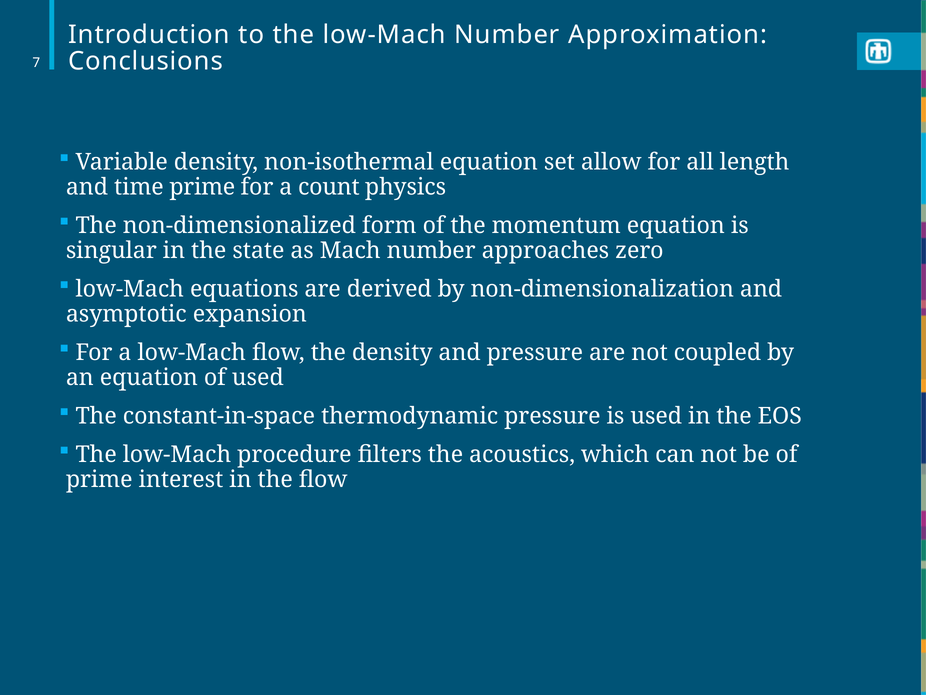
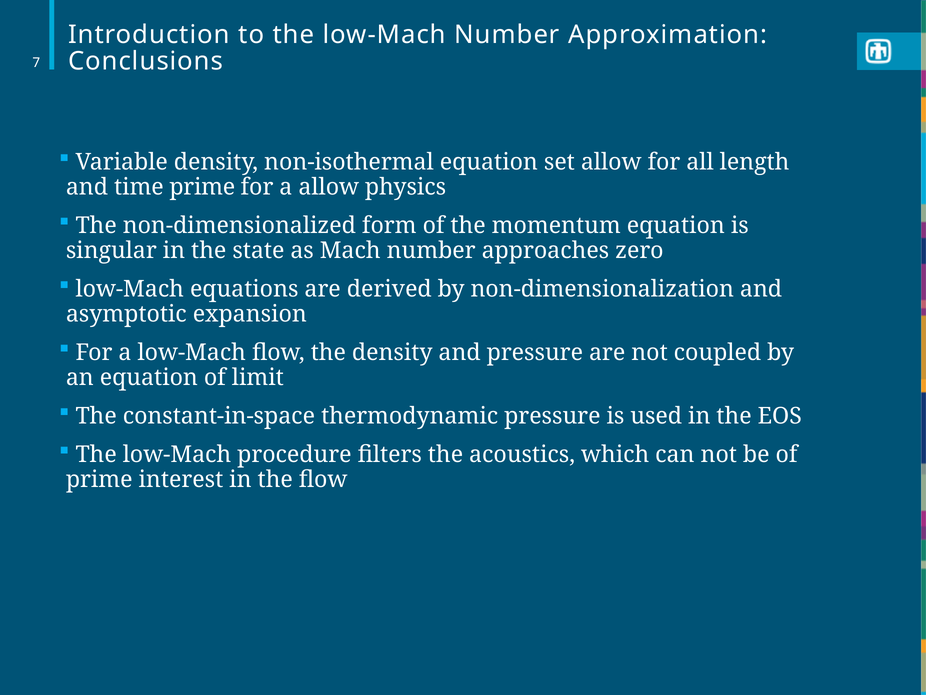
a count: count -> allow (329, 187)
of used: used -> limit (258, 377)
